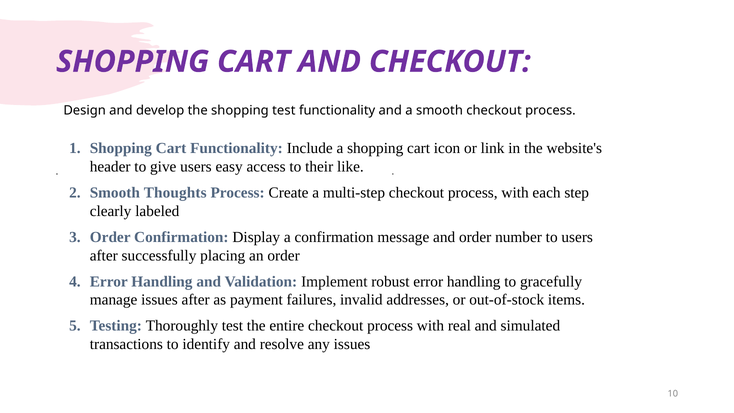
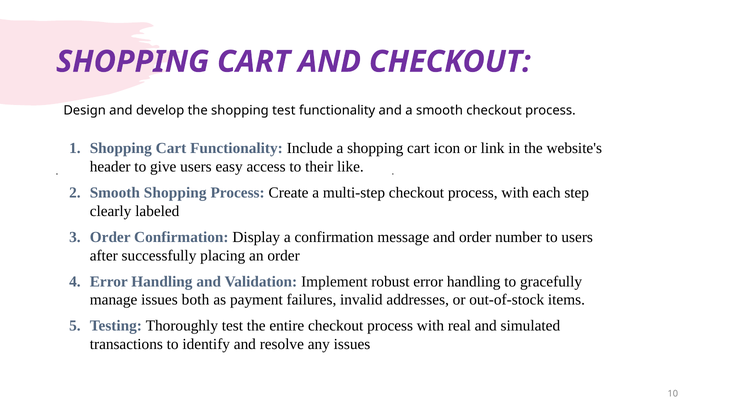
Smooth Thoughts: Thoughts -> Shopping (175, 193)
issues after: after -> both (196, 300)
